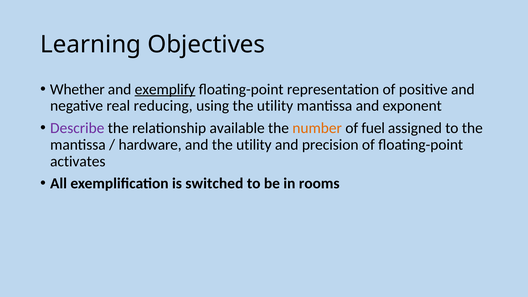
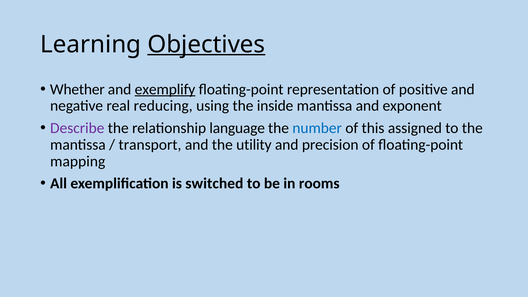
Objectives underline: none -> present (206, 44)
using the utility: utility -> inside (275, 106)
available: available -> language (237, 128)
number colour: orange -> blue (317, 128)
fuel: fuel -> this (373, 128)
hardware: hardware -> transport (150, 145)
activates: activates -> mapping (78, 161)
